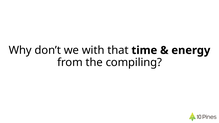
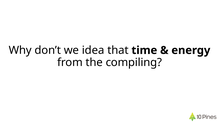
with: with -> idea (93, 50)
